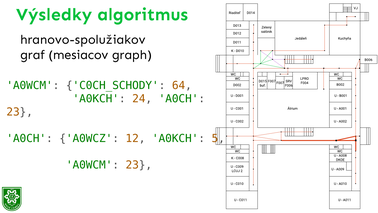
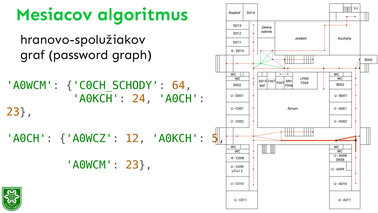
Výsledky: Výsledky -> Mesiacov (54, 15)
mesiacov: mesiacov -> password (78, 55)
